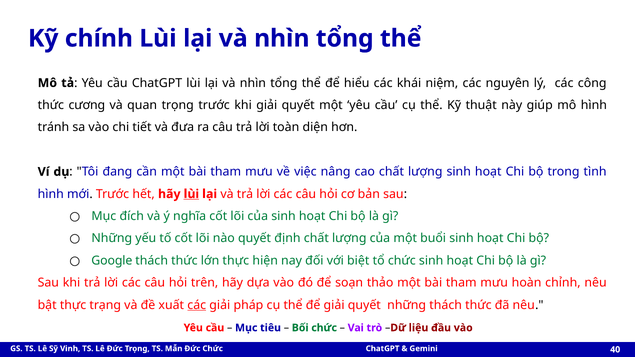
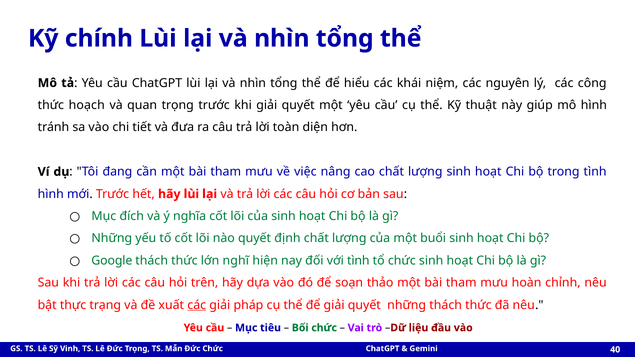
cương: cương -> hoạch (87, 105)
lùi underline: present -> none (191, 194)
lớn thực: thực -> nghĩ (236, 261)
với biệt: biệt -> tình (358, 261)
